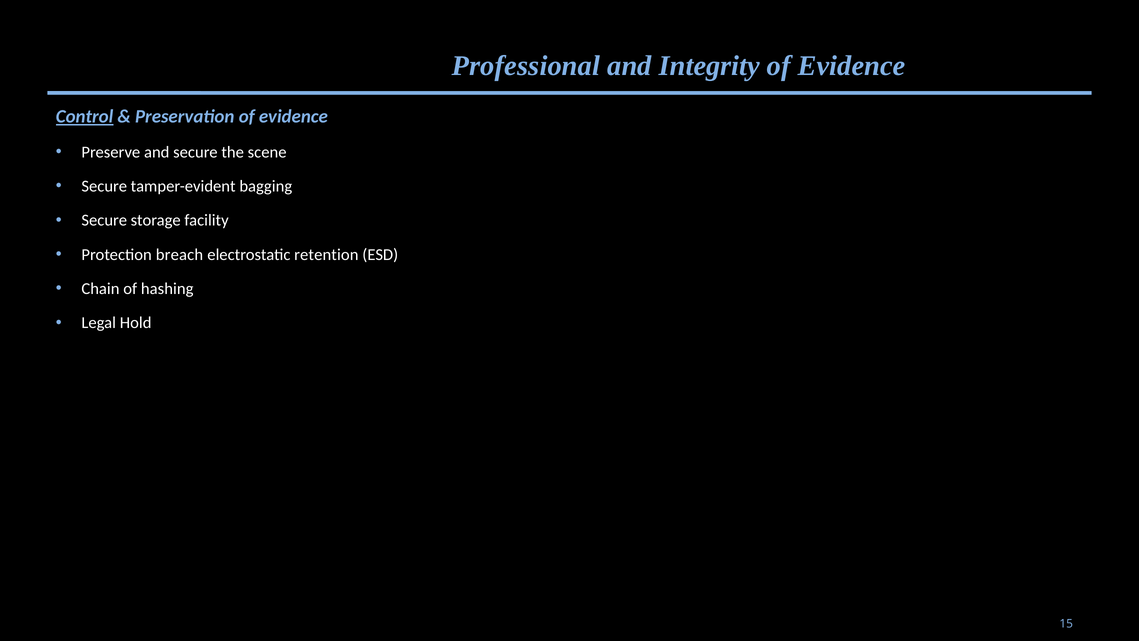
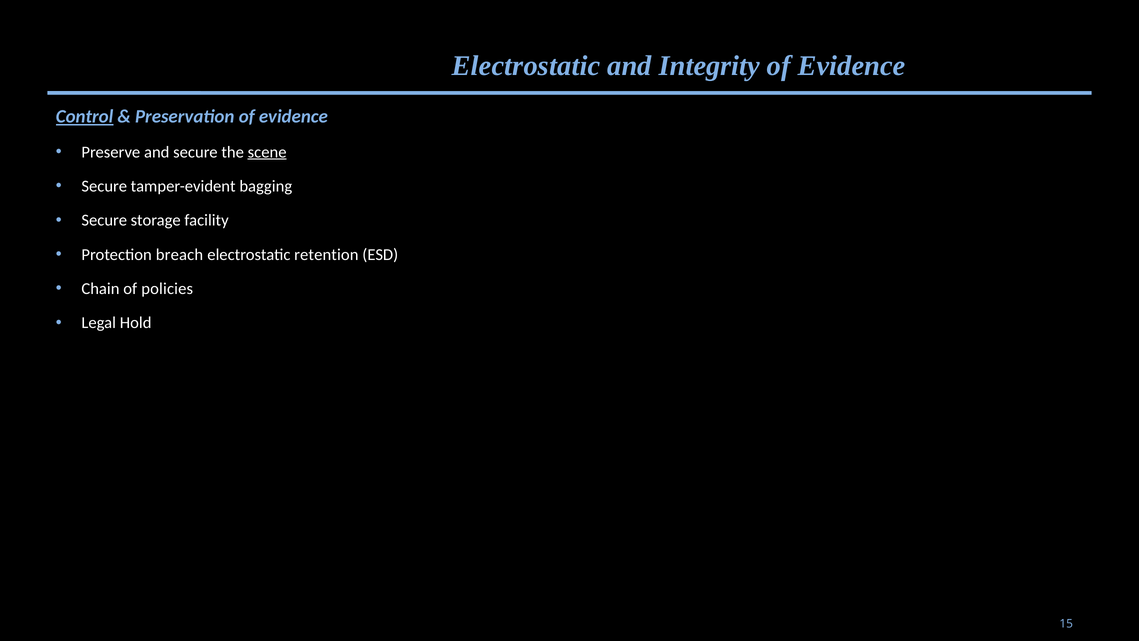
Professional: Professional -> Electrostatic (526, 66)
scene underline: none -> present (267, 152)
hashing: hashing -> policies (167, 289)
